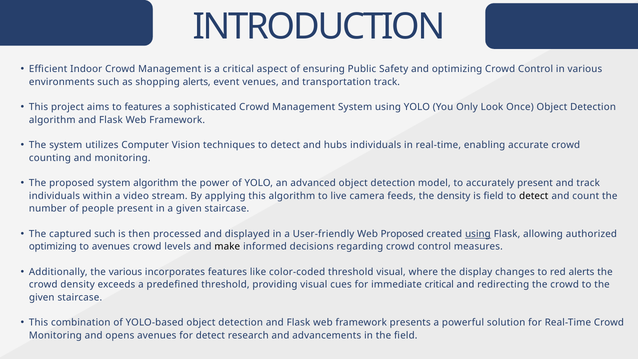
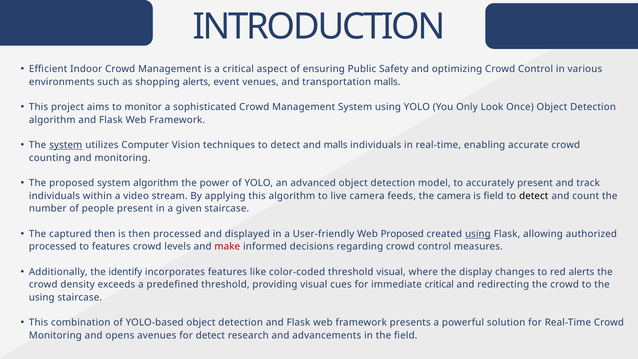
transportation track: track -> malls (387, 82)
to features: features -> monitor (143, 107)
system underline: none -> present (66, 145)
and hubs: hubs -> malls (336, 145)
the density: density -> camera (454, 196)
captured such: such -> then (105, 234)
optimizing: optimizing -> processed (53, 247)
to avenues: avenues -> features (111, 247)
make colour: black -> red (227, 247)
the various: various -> identify (125, 272)
given: given -> using (42, 297)
